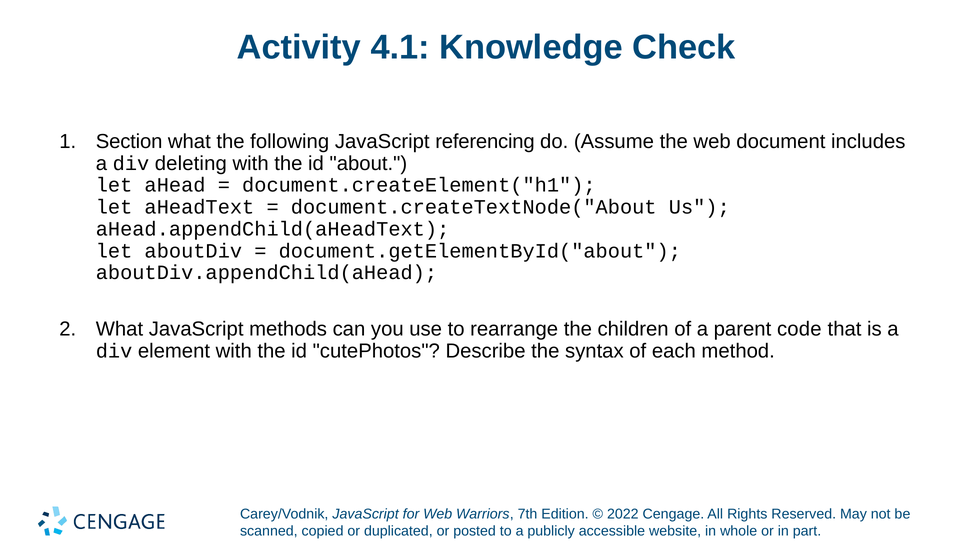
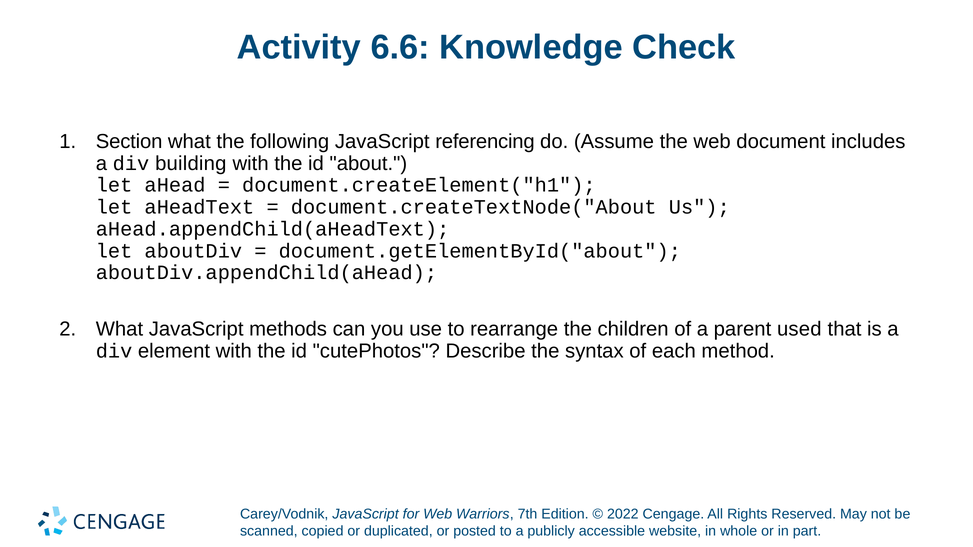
4.1: 4.1 -> 6.6 (400, 48)
deleting: deleting -> building (191, 163)
code: code -> used (799, 329)
